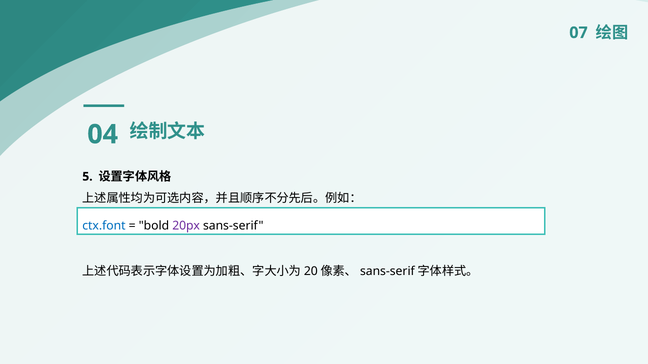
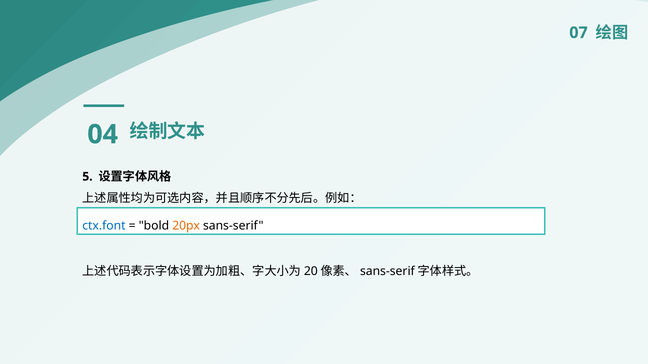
20px colour: purple -> orange (186, 226)
